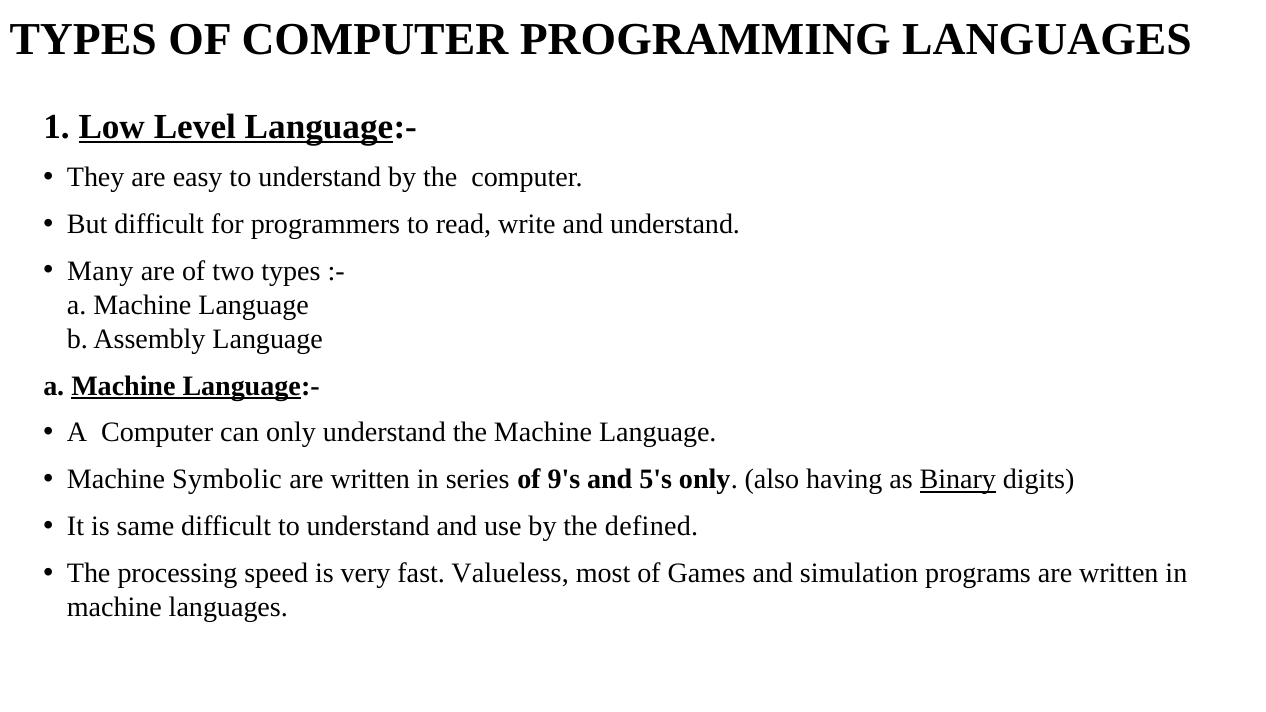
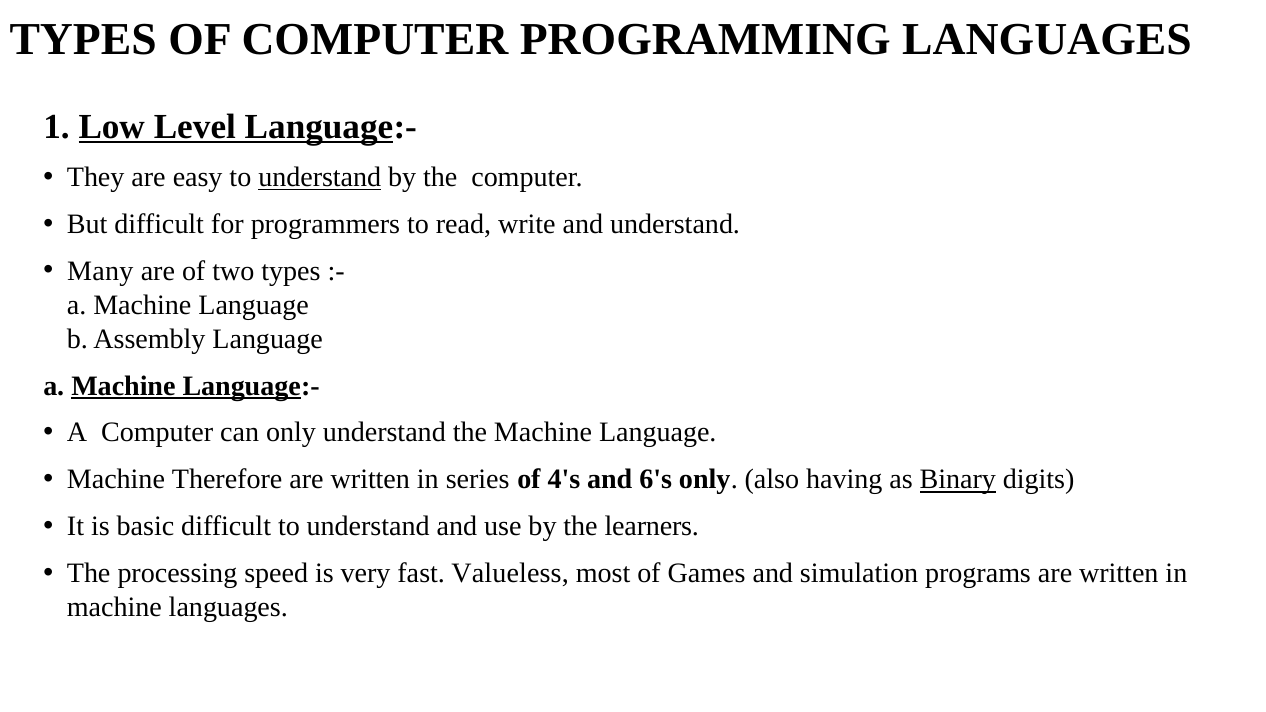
understand underline: none -> present (320, 177)
Symbolic: Symbolic -> Therefore (227, 480)
9's: 9's -> 4's (564, 480)
5's: 5's -> 6's (656, 480)
same: same -> basic (145, 527)
defined: defined -> learners (652, 527)
